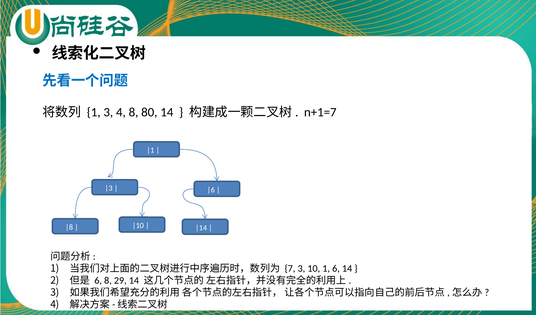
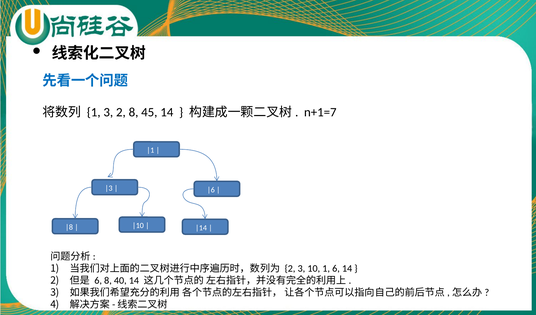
3 4: 4 -> 2 (121, 112)
80: 80 -> 45 (149, 112)
7: 7 -> 2 (290, 269)
29: 29 -> 40 (120, 281)
